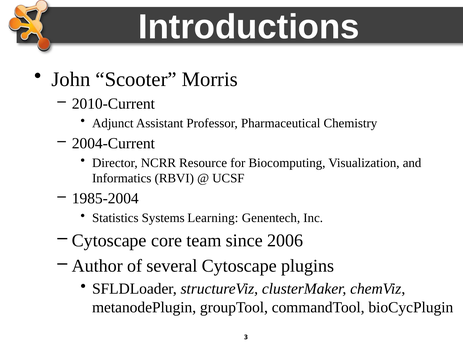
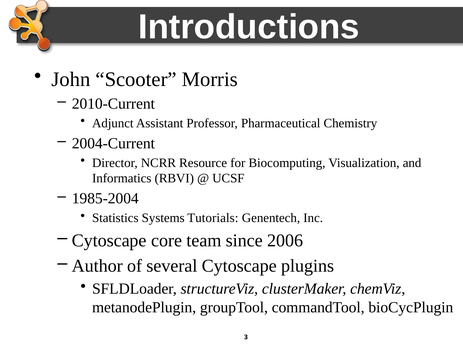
Learning: Learning -> Tutorials (213, 217)
